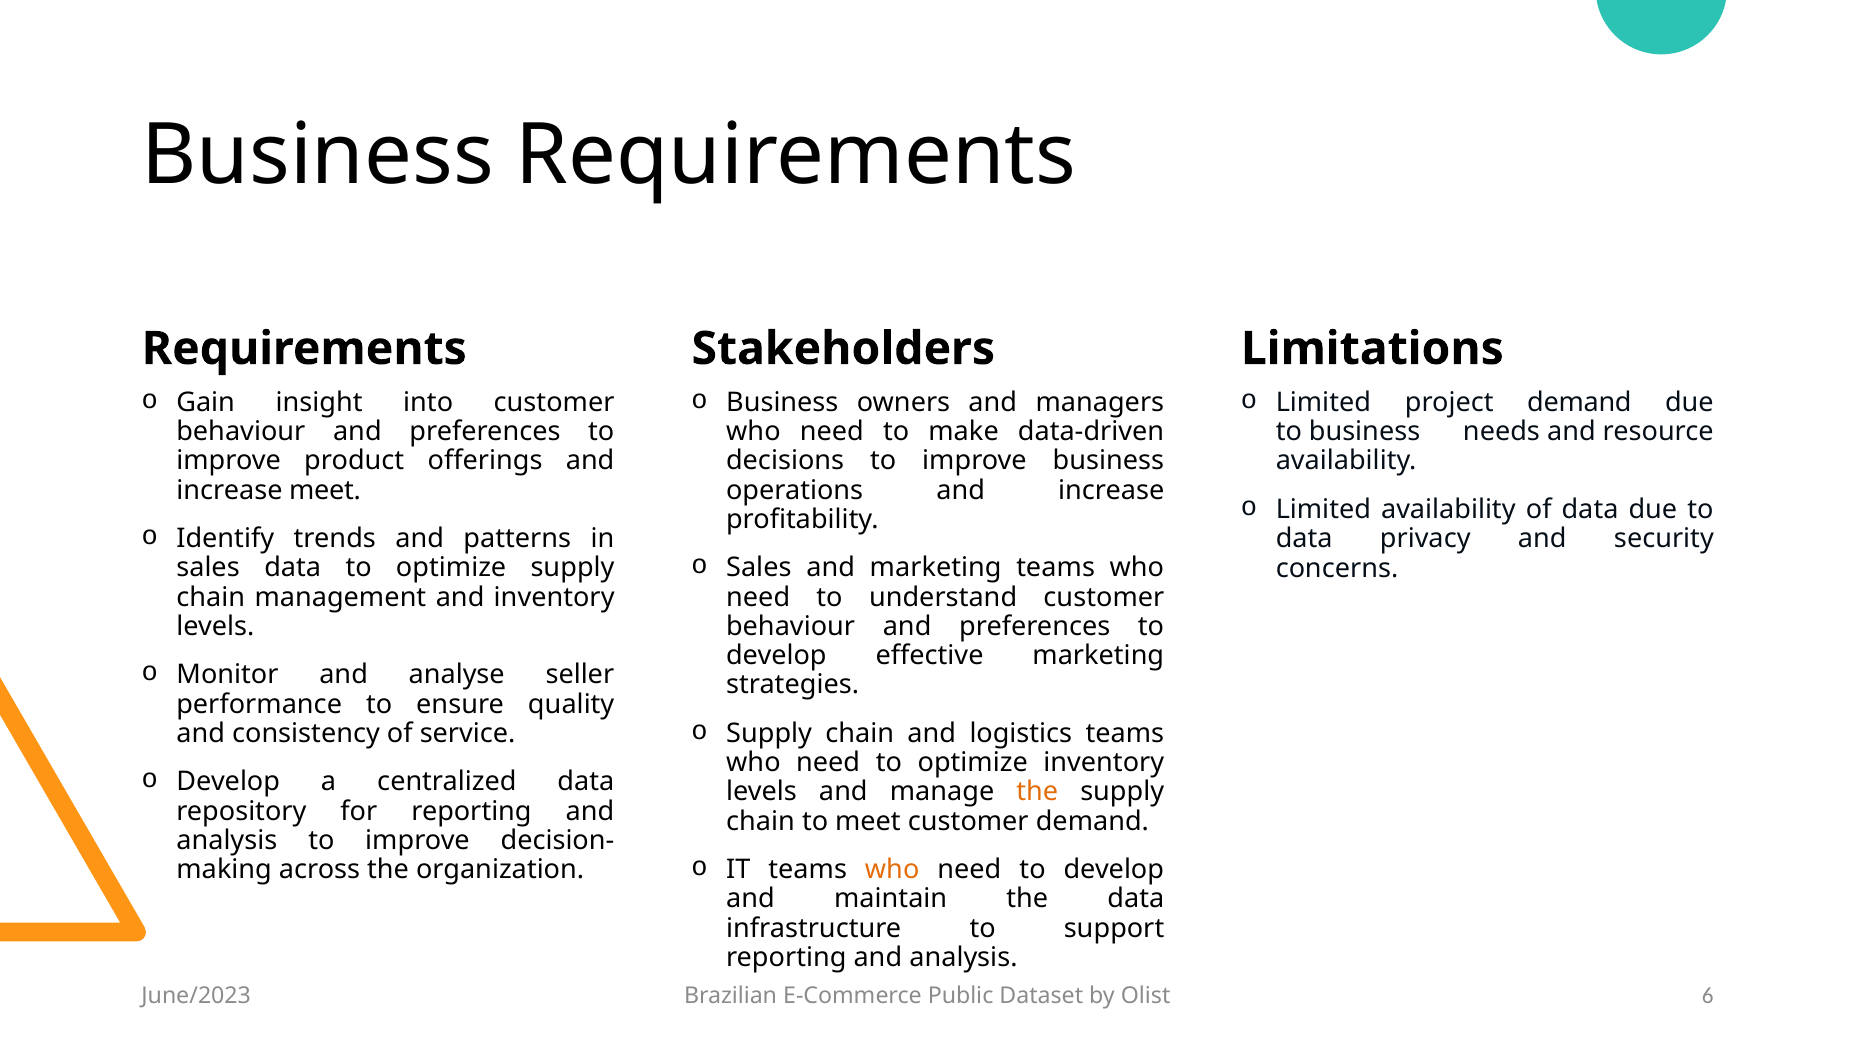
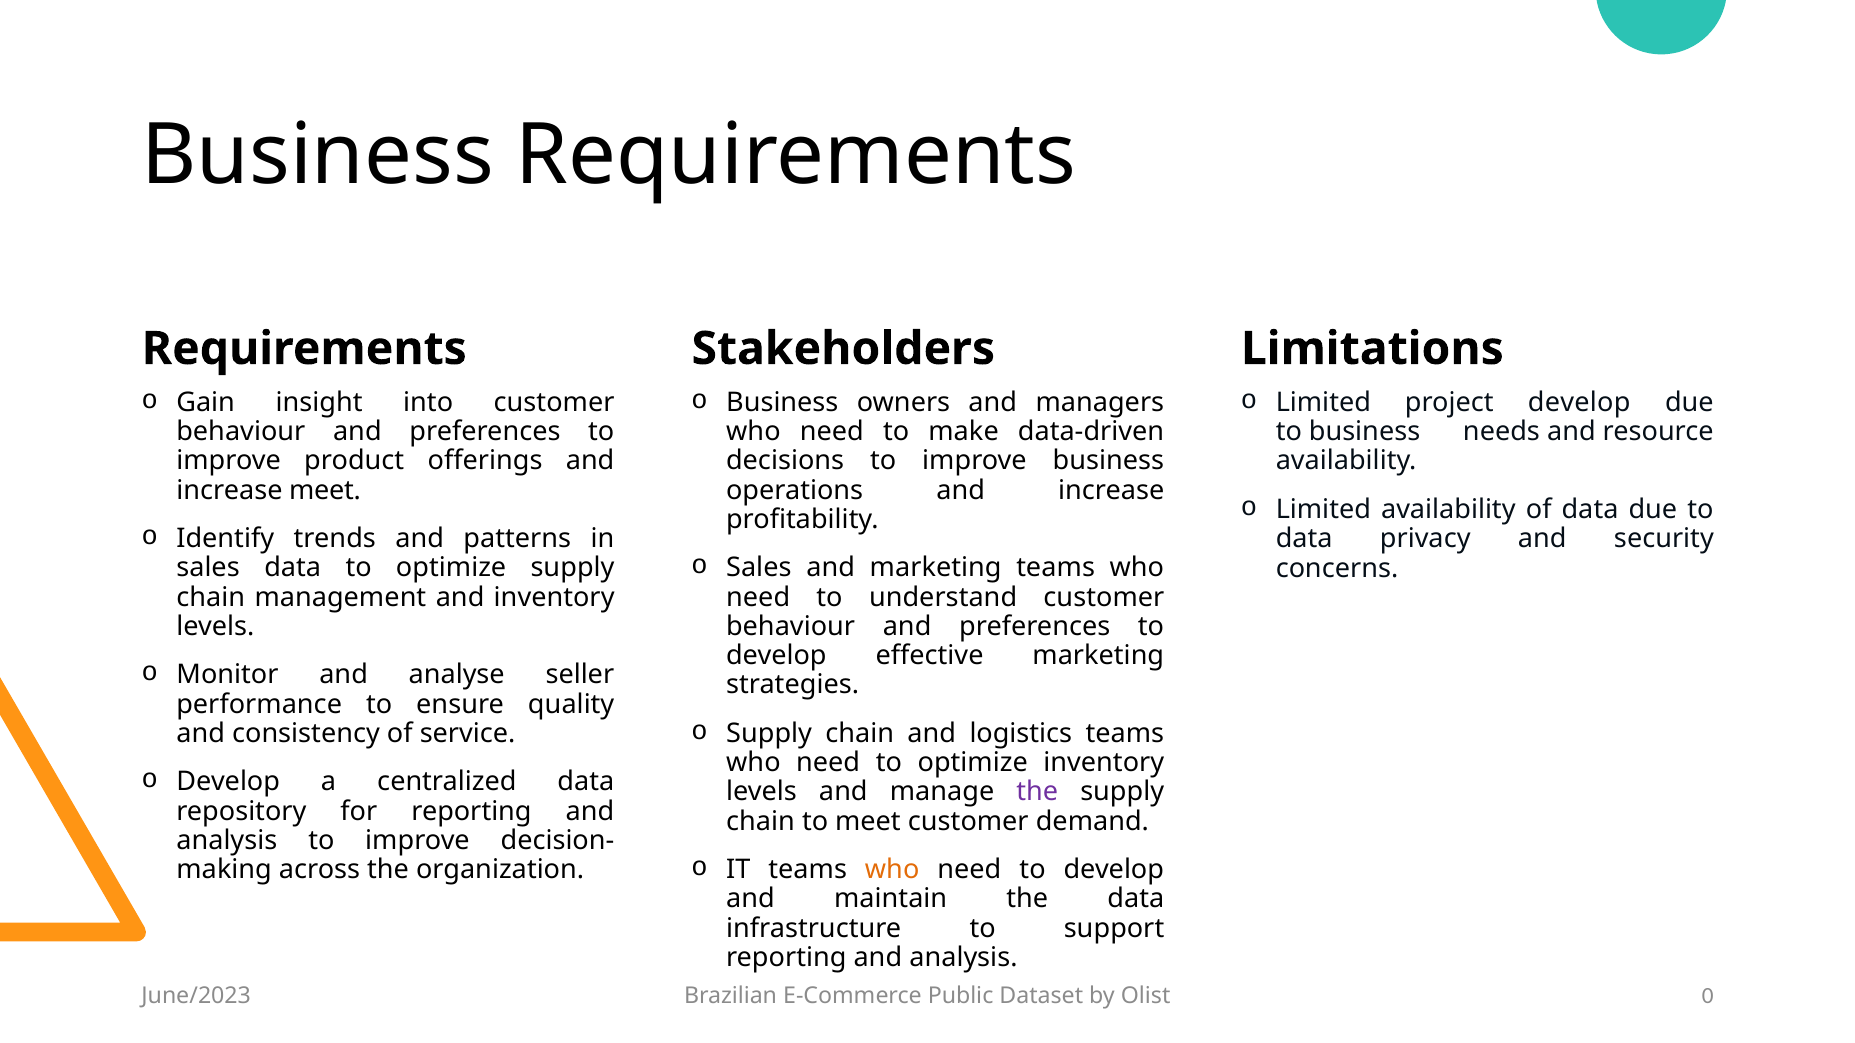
project demand: demand -> develop (1579, 403)
the colour: orange -> purple (1037, 792)
6: 6 -> 0 (1708, 996)
